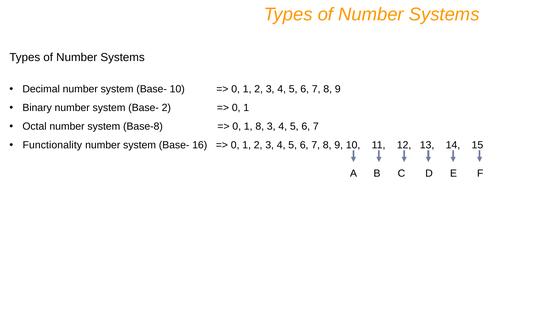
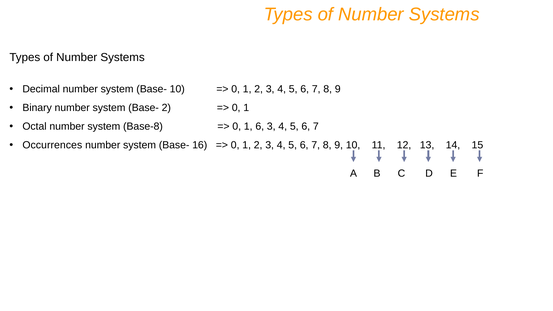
1 8: 8 -> 6 (260, 127)
Functionality: Functionality -> Occurrences (52, 145)
